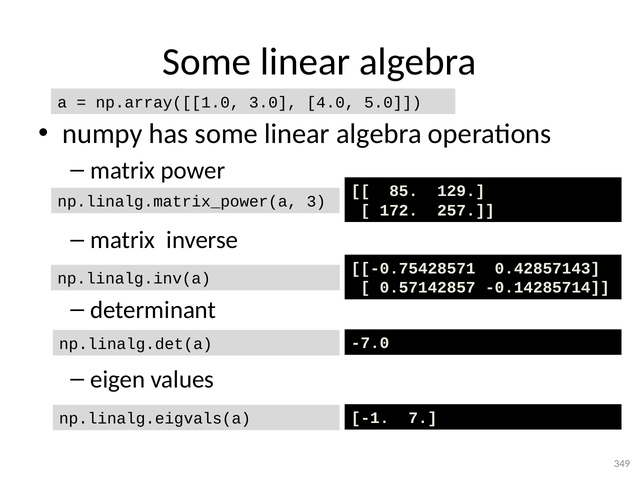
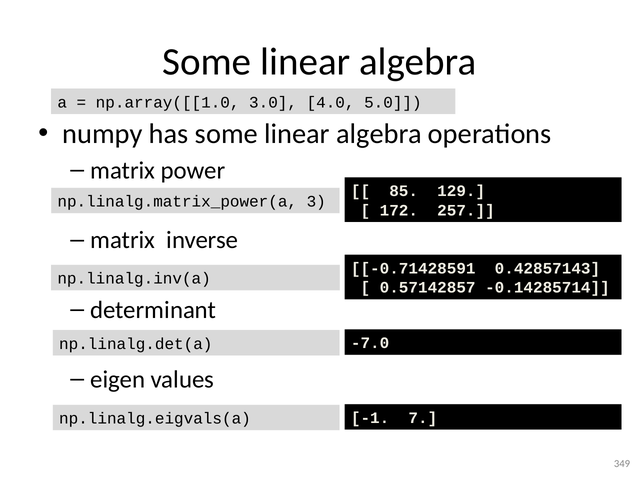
-0.75428571: -0.75428571 -> -0.71428591 (413, 269)
